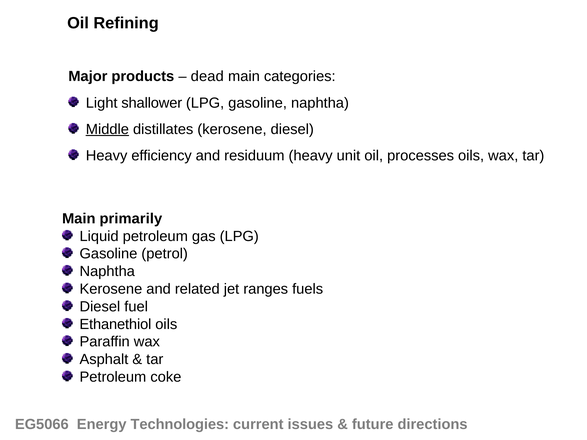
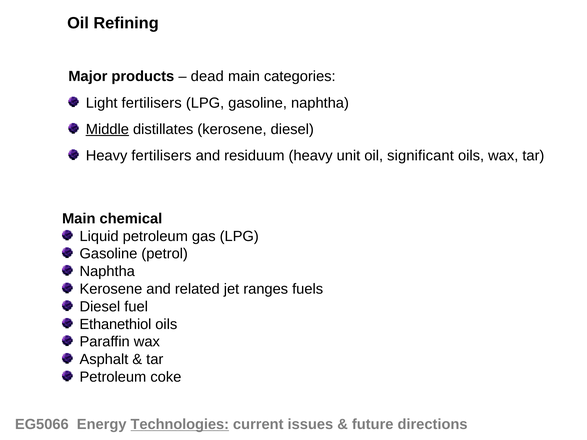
Light shallower: shallower -> fertilisers (152, 103)
Heavy efficiency: efficiency -> fertilisers (161, 156)
processes: processes -> significant (421, 156)
primarily: primarily -> chemical (131, 219)
Technologies underline: none -> present (180, 425)
